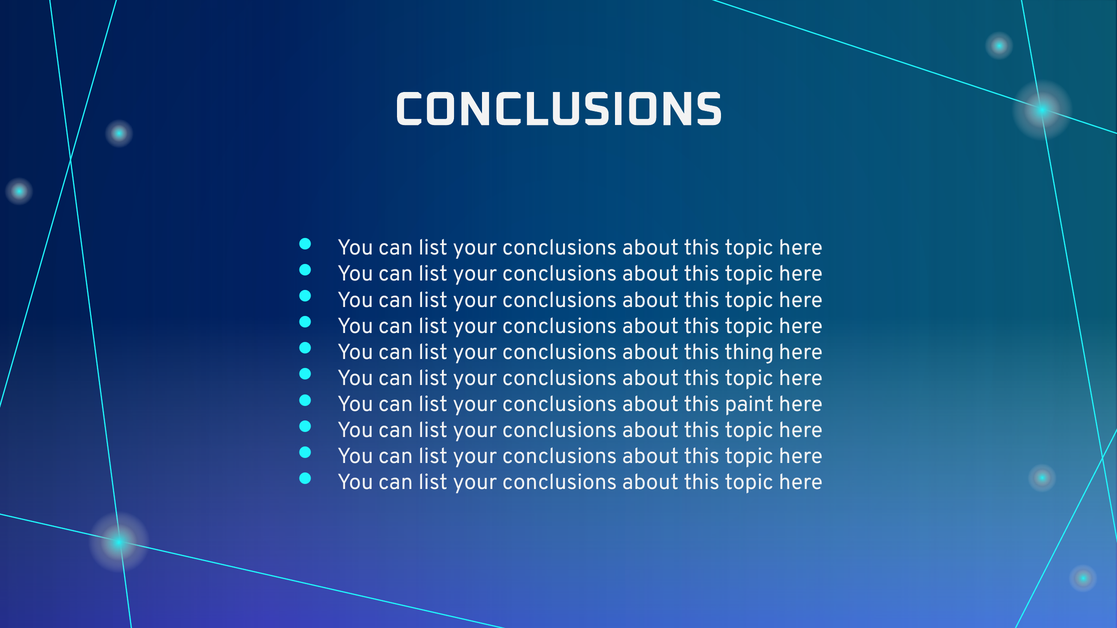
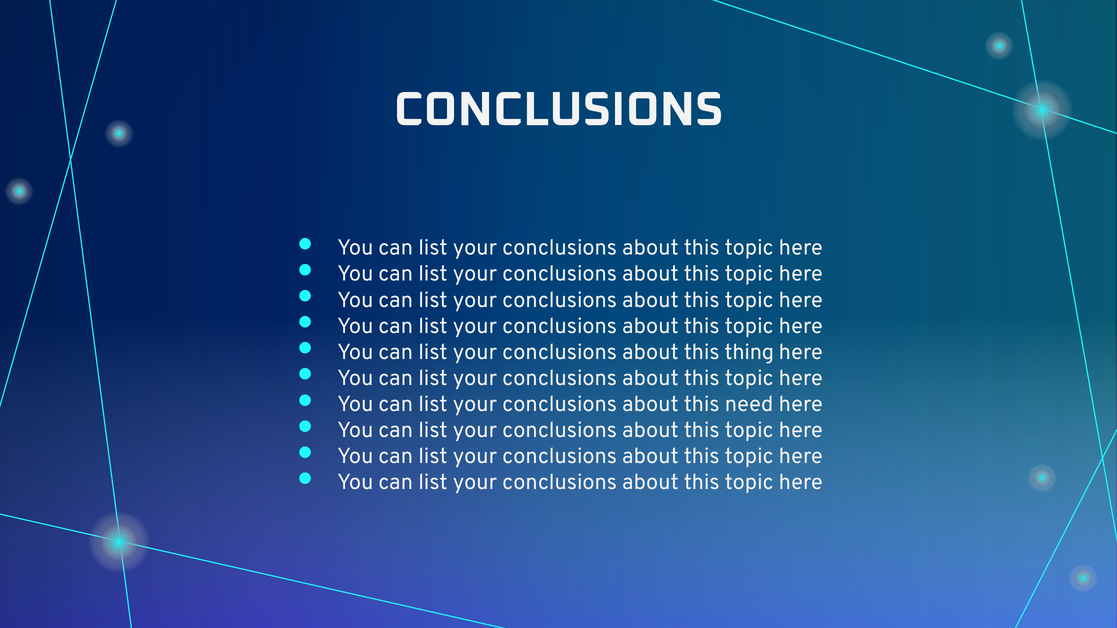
paint: paint -> need (749, 404)
